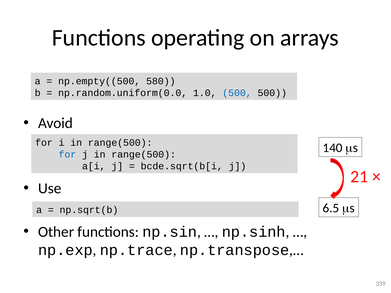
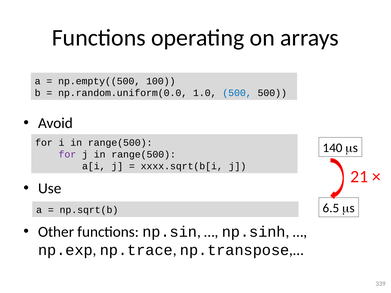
580: 580 -> 100 (161, 81)
for colour: blue -> purple (67, 154)
bcde.sqrt(b[i: bcde.sqrt(b[i -> xxxx.sqrt(b[i (182, 166)
